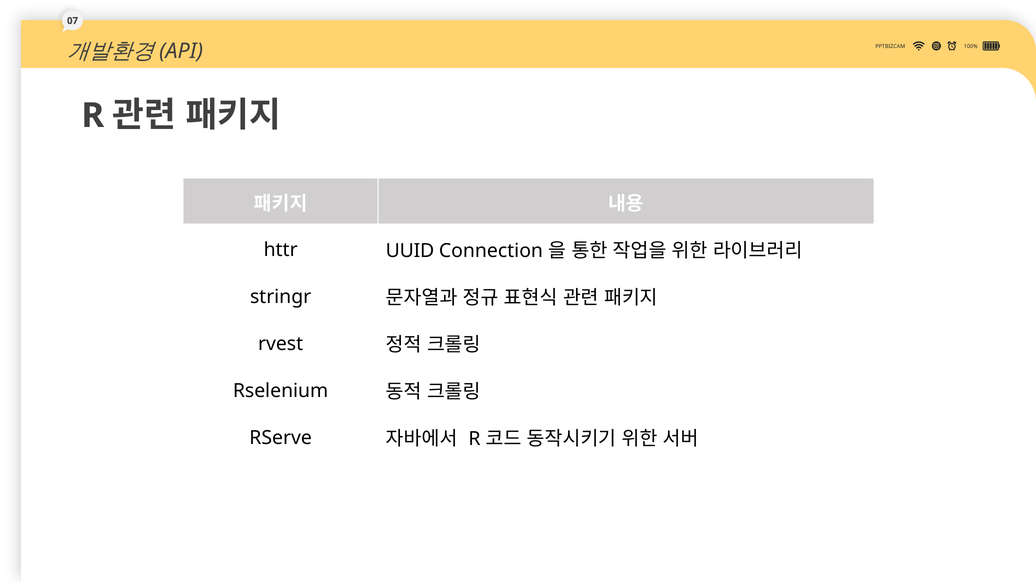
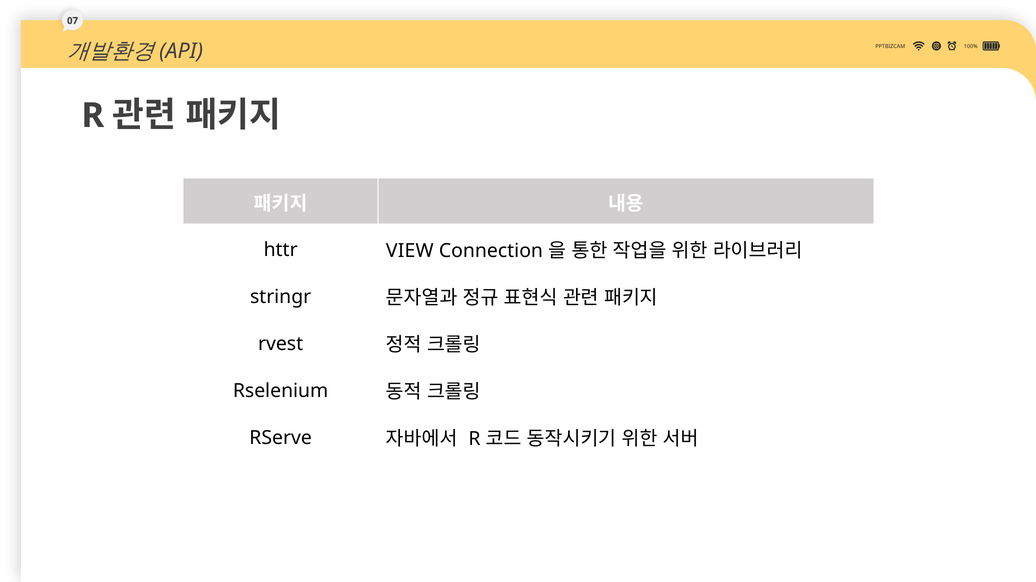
UUID: UUID -> VIEW (410, 251)
